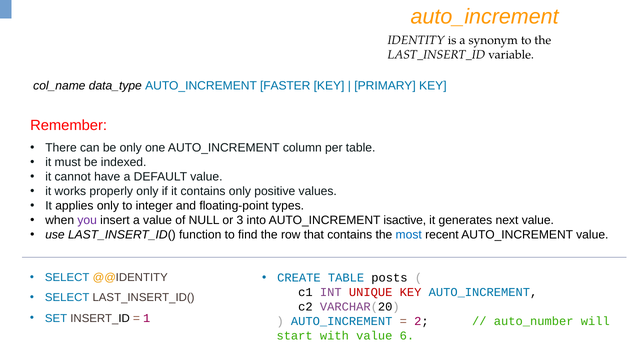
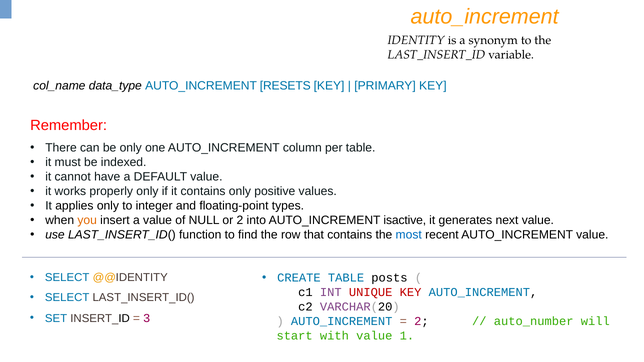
FASTER: FASTER -> RESETS (285, 86)
you colour: purple -> orange (87, 220)
or 3: 3 -> 2 (240, 220)
1: 1 -> 3 (147, 318)
6: 6 -> 1 (407, 336)
